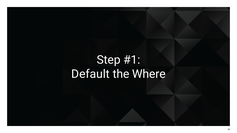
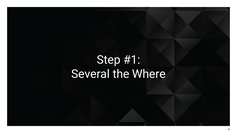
Default: Default -> Several (91, 74)
